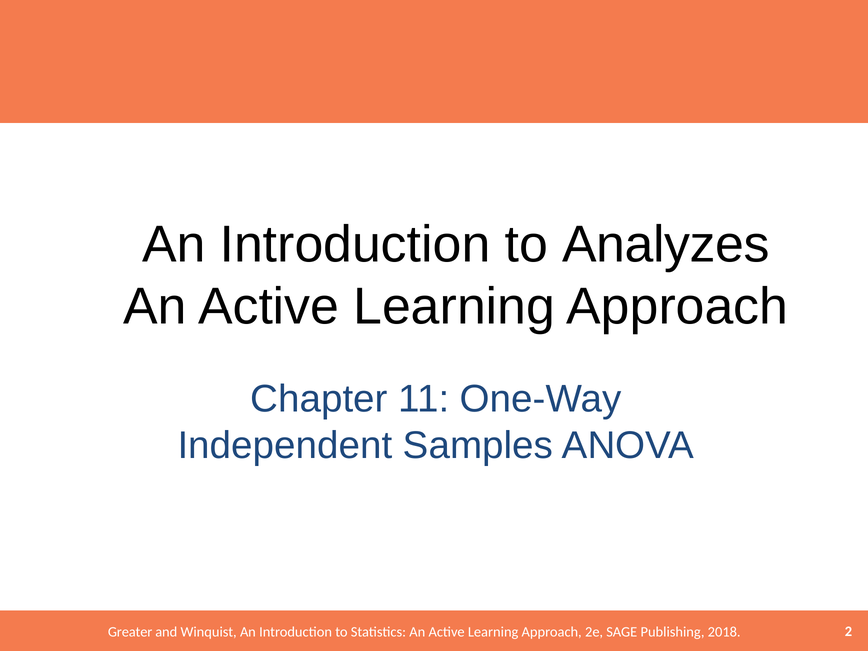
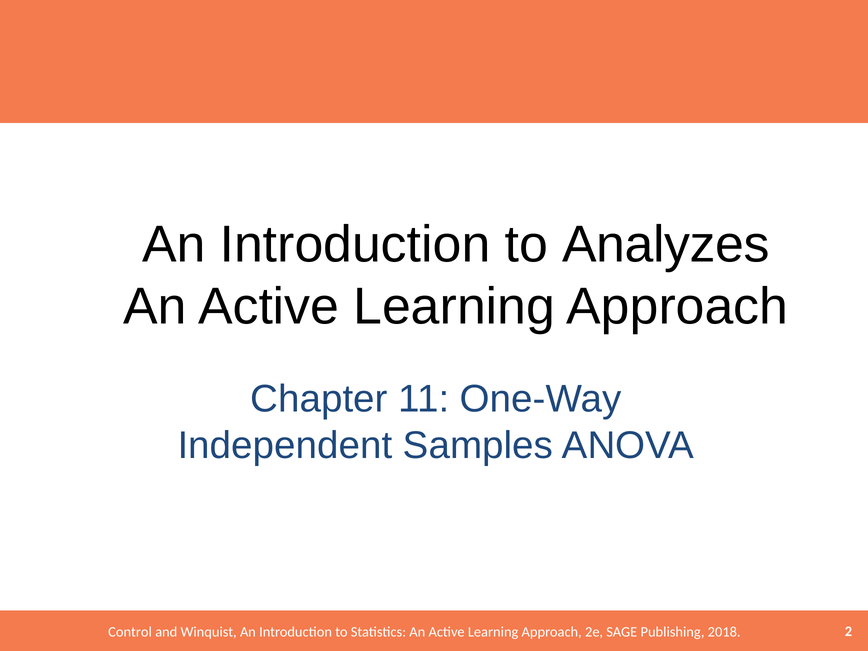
Greater: Greater -> Control (130, 632)
